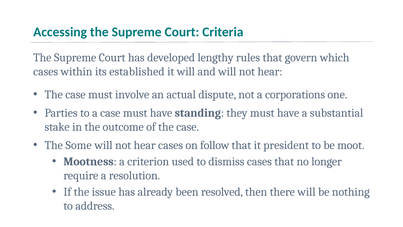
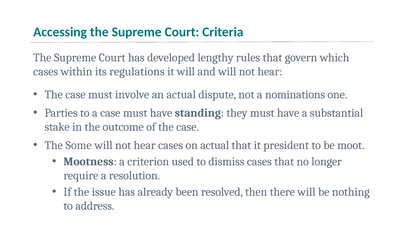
established: established -> regulations (137, 72)
corporations: corporations -> nominations (295, 95)
on follow: follow -> actual (215, 145)
